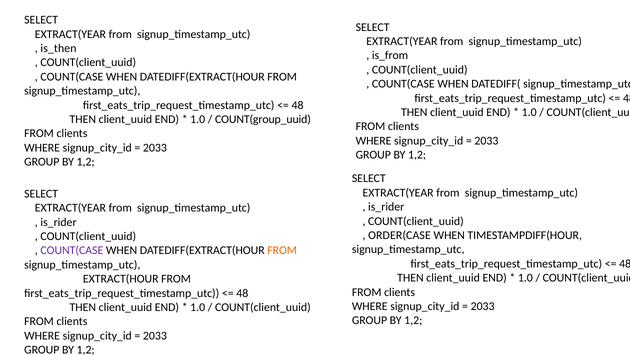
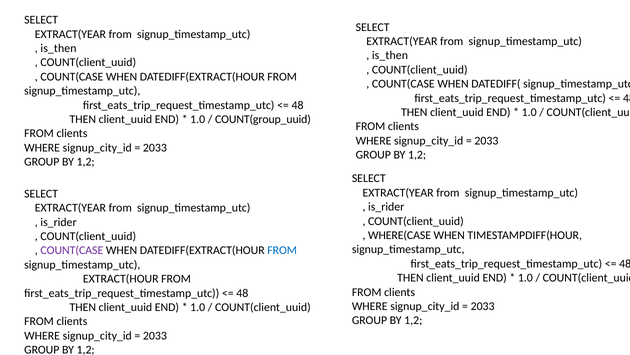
is_from: is_from -> is_then (390, 55)
ORDER(CASE: ORDER(CASE -> WHERE(CASE (400, 235)
FROM colour: orange -> blue (282, 250)
